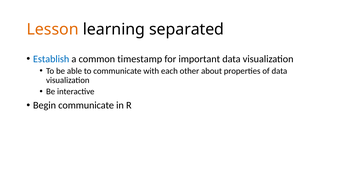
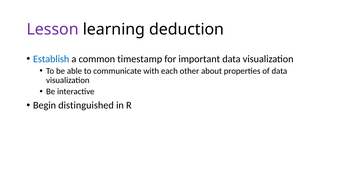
Lesson colour: orange -> purple (53, 29)
separated: separated -> deduction (187, 29)
Begin communicate: communicate -> distinguished (86, 105)
